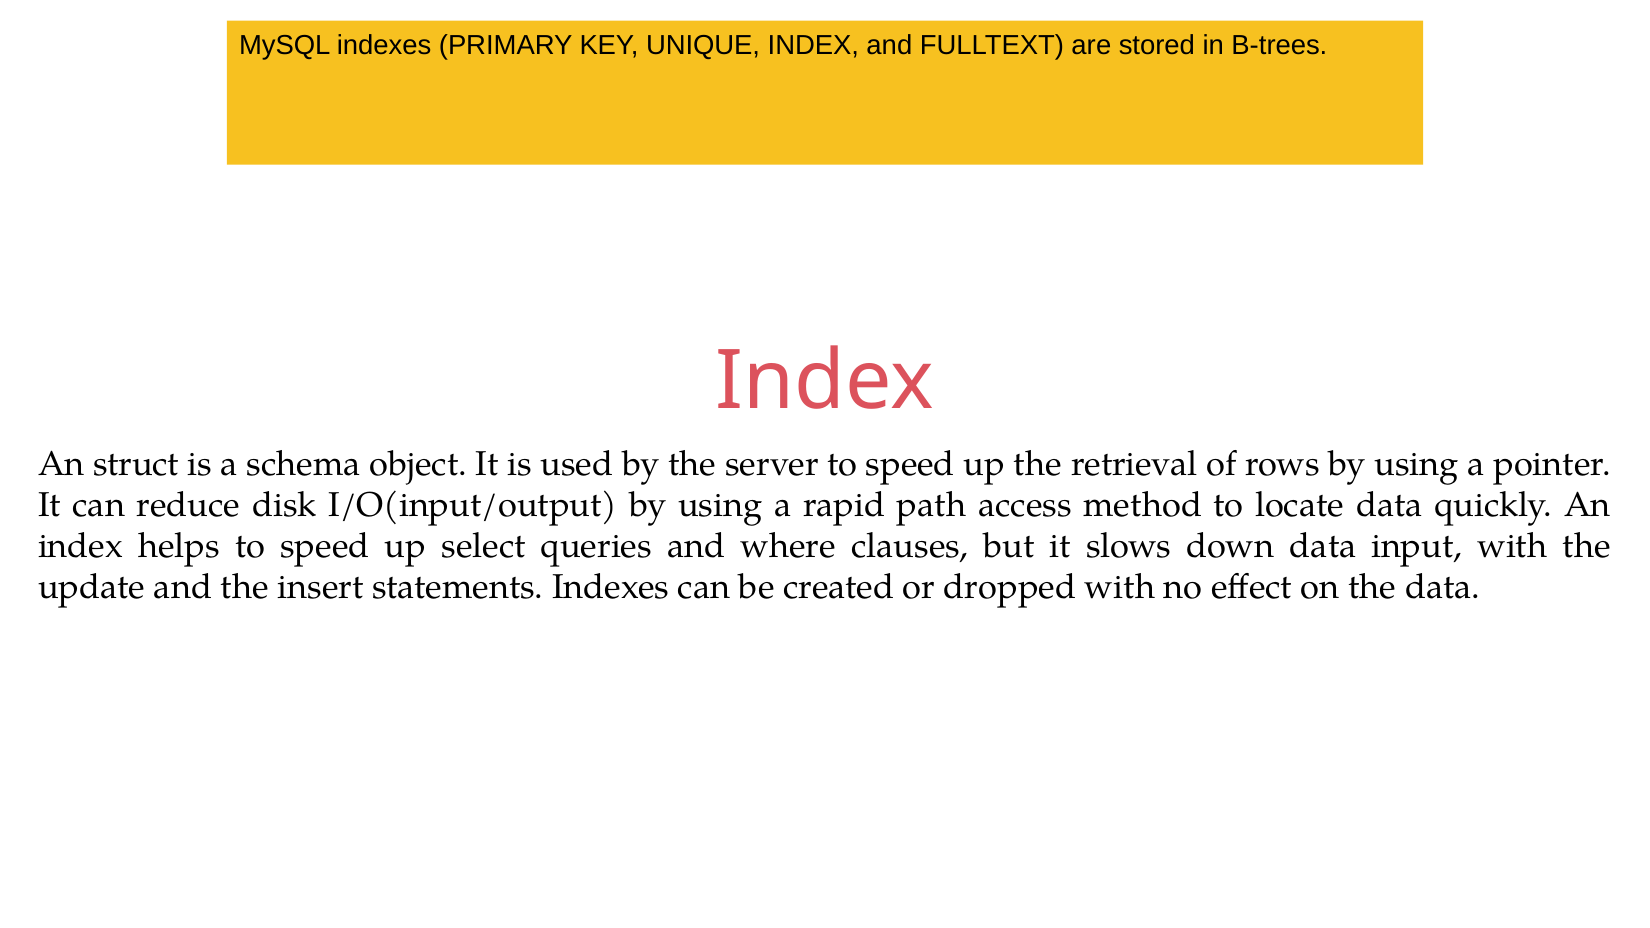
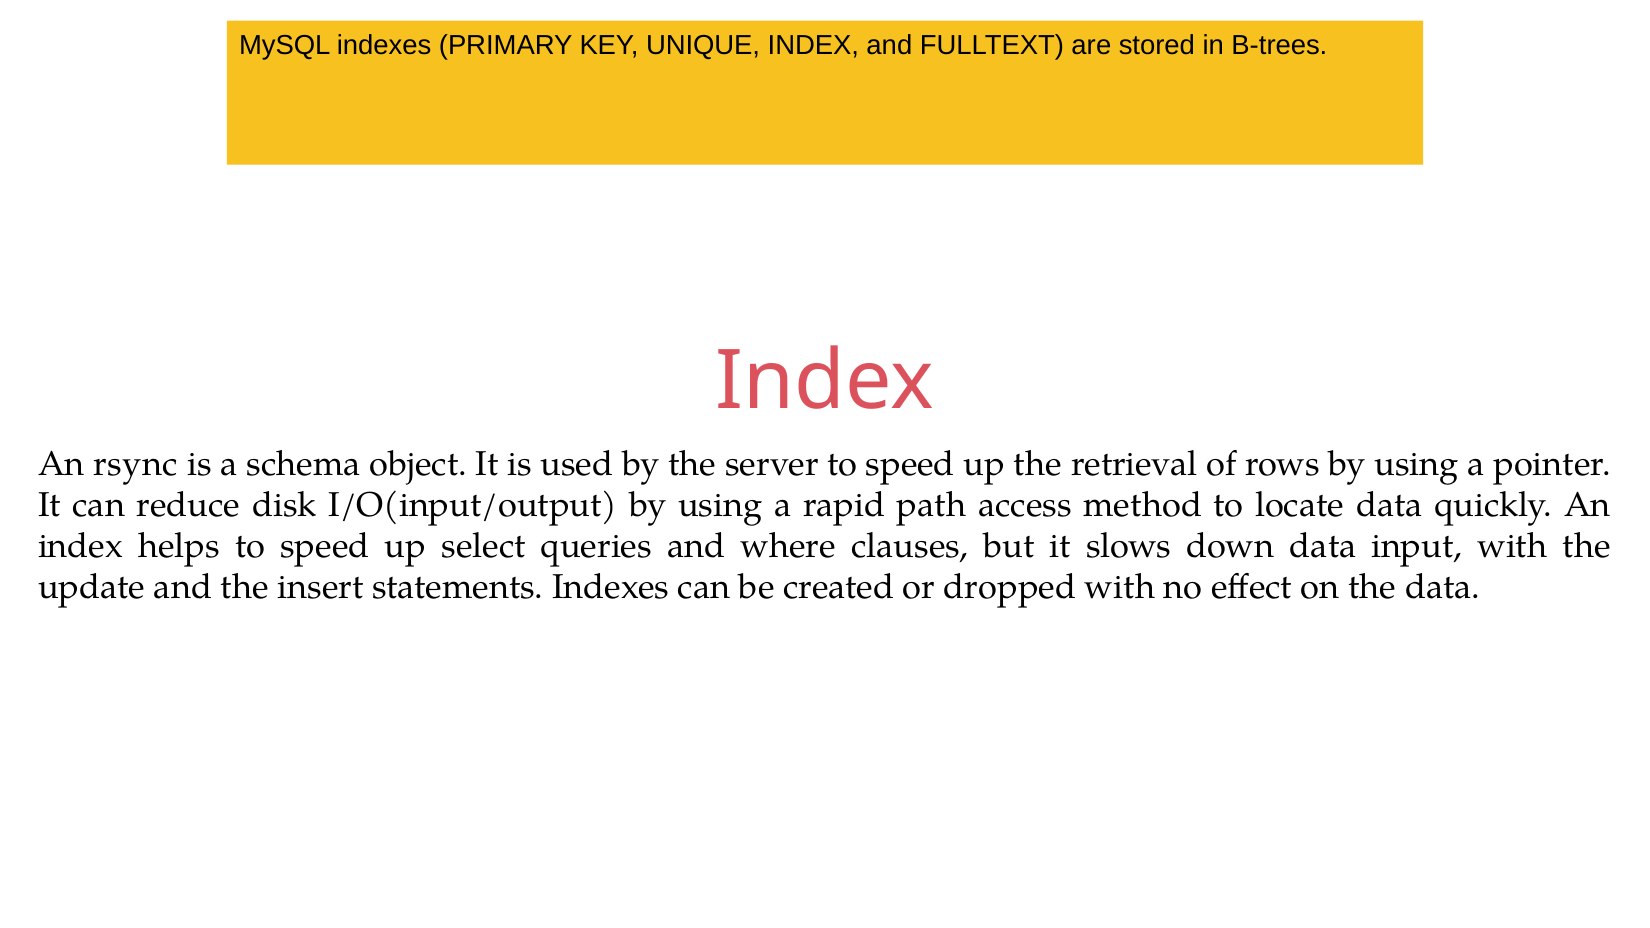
struct: struct -> rsync (136, 464)
